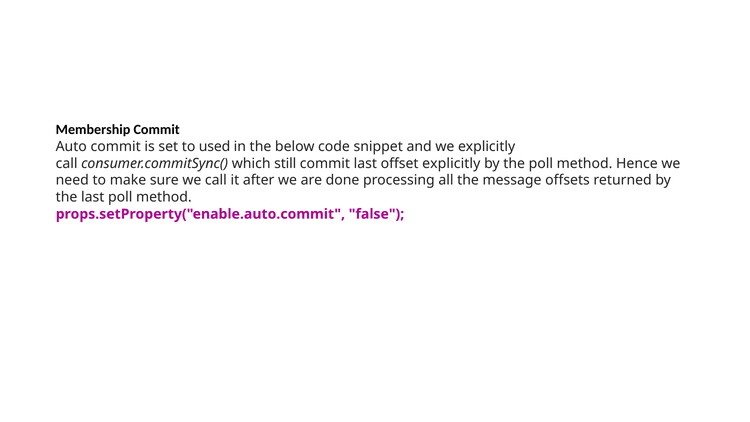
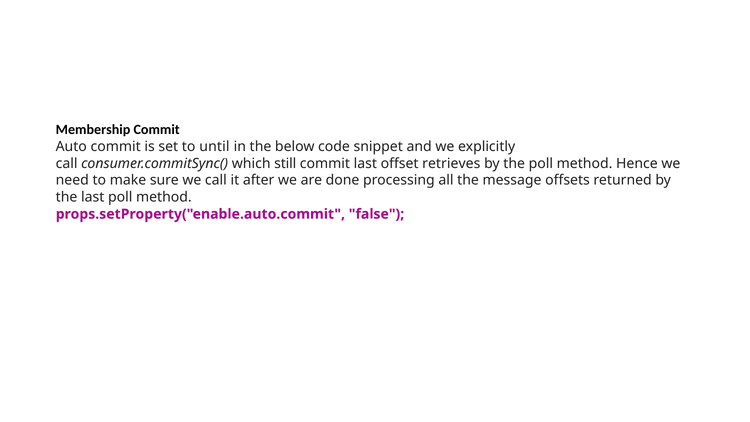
used: used -> until (214, 147)
offset explicitly: explicitly -> retrieves (451, 163)
